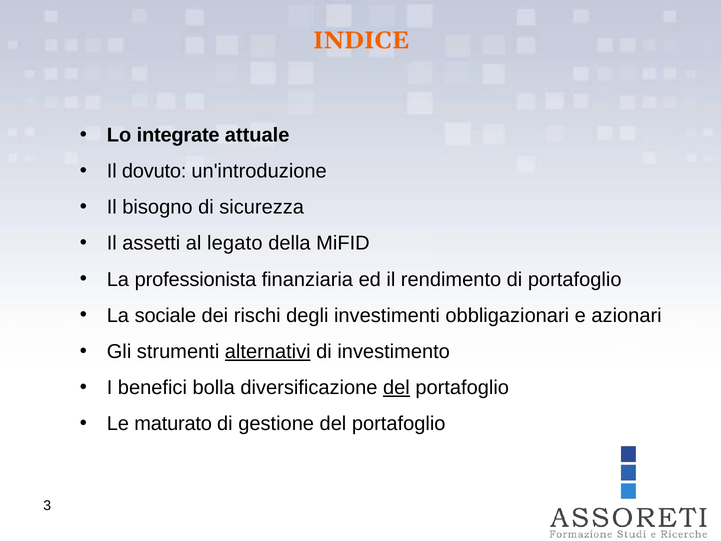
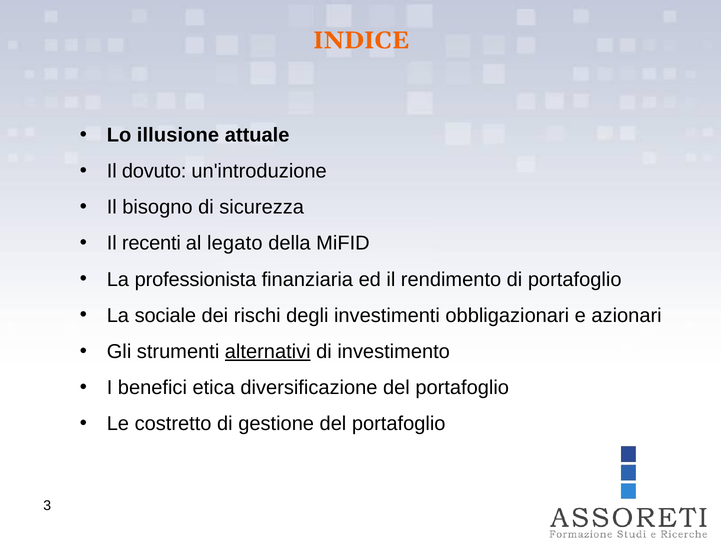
integrate: integrate -> illusione (178, 135)
assetti: assetti -> recenti (151, 243)
bolla: bolla -> etica (214, 387)
del underline: present -> none (396, 387)
maturato: maturato -> costretto (173, 423)
